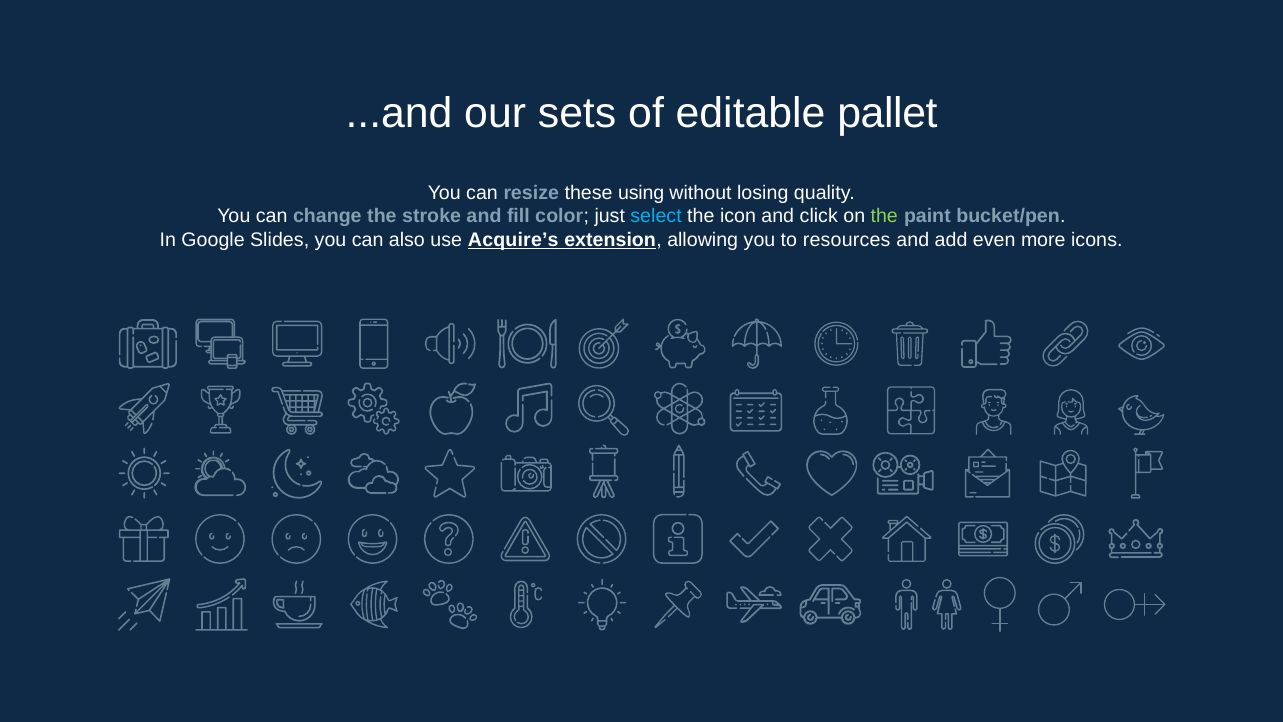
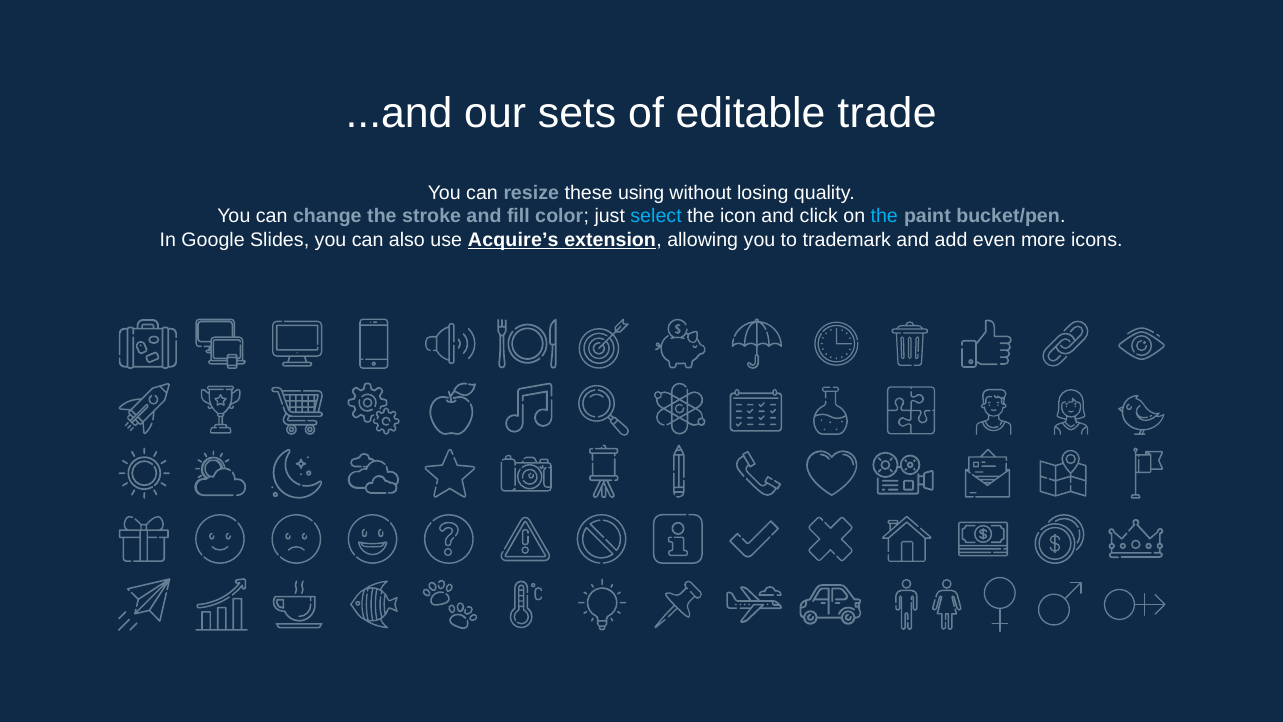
pallet: pallet -> trade (887, 113)
the colour: light green -> light blue (884, 216)
resources: resources -> trademark (847, 240)
